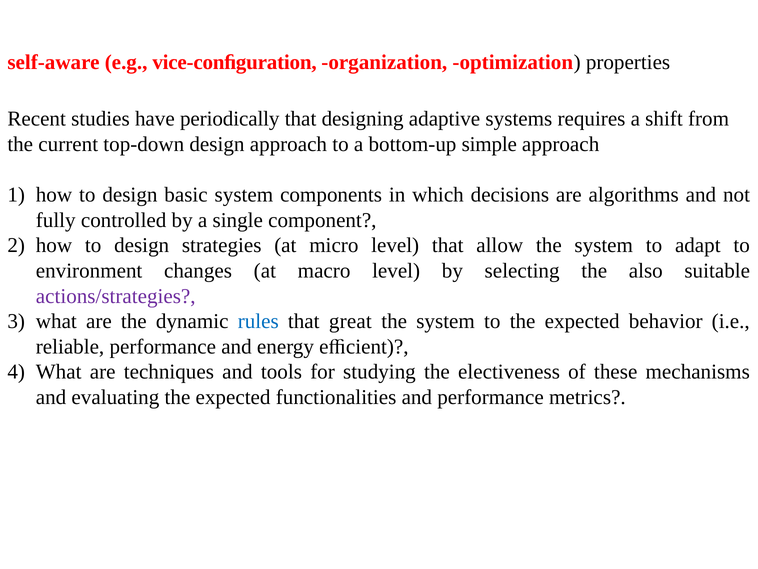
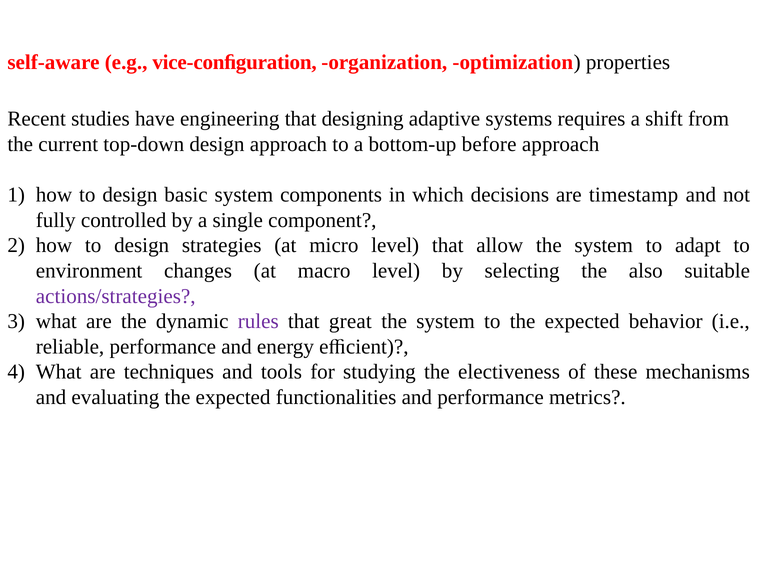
periodically: periodically -> engineering (230, 119)
simple: simple -> before (489, 144)
algorithms: algorithms -> timestamp (634, 195)
rules colour: blue -> purple (258, 321)
